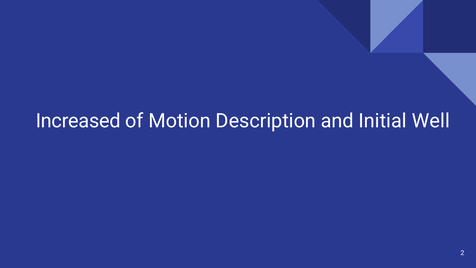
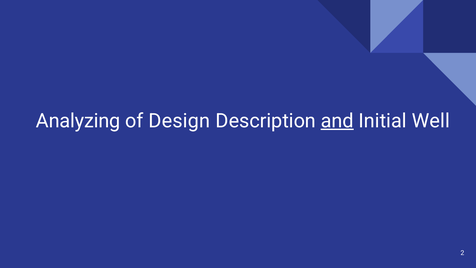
Increased: Increased -> Analyzing (78, 121)
Motion: Motion -> Design (179, 121)
and underline: none -> present (337, 121)
